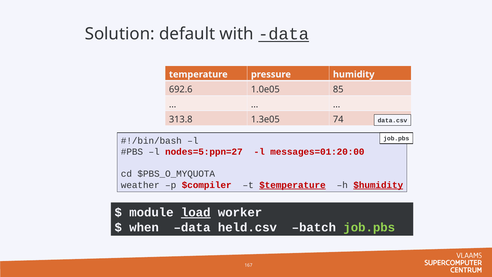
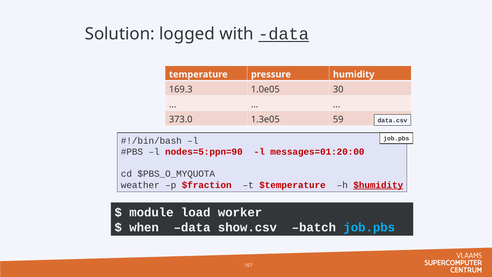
default: default -> logged (187, 34)
692.6: 692.6 -> 169.3 (181, 89)
85: 85 -> 30 (338, 89)
313.8: 313.8 -> 373.0 (181, 119)
74: 74 -> 59 (338, 119)
nodes=5:ppn=27: nodes=5:ppn=27 -> nodes=5:ppn=90 (204, 152)
$compiler: $compiler -> $fraction (207, 185)
$temperature underline: present -> none (292, 185)
load underline: present -> none (196, 212)
held.csv: held.csv -> show.csv (247, 227)
job.pbs colour: light green -> light blue (369, 227)
